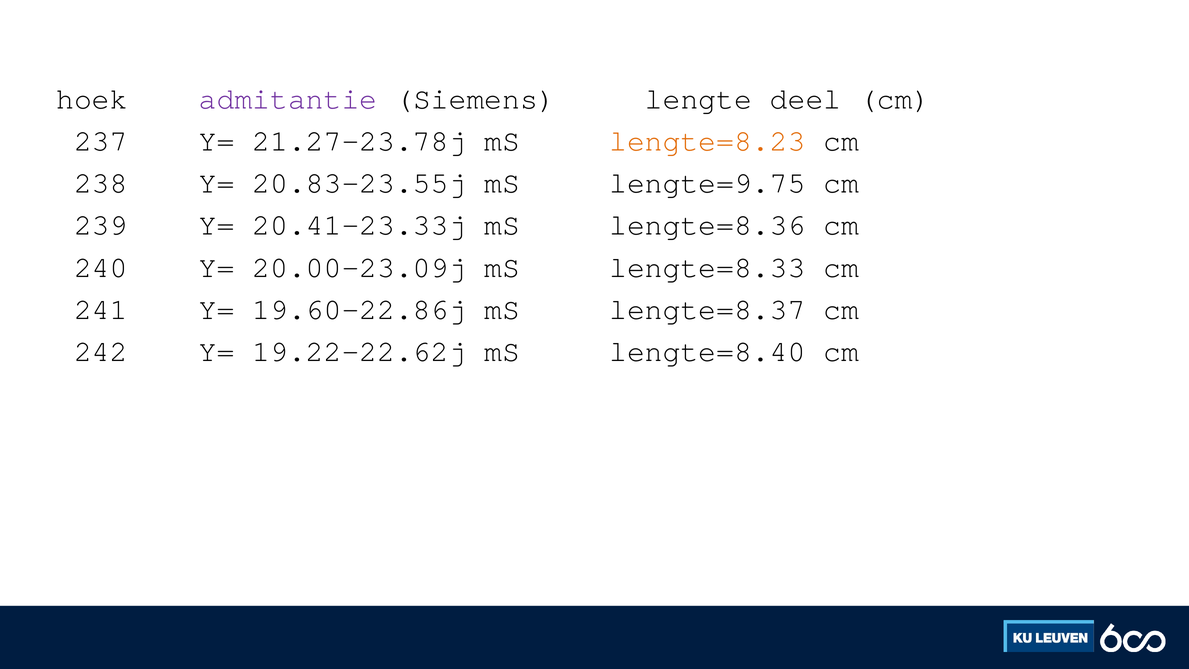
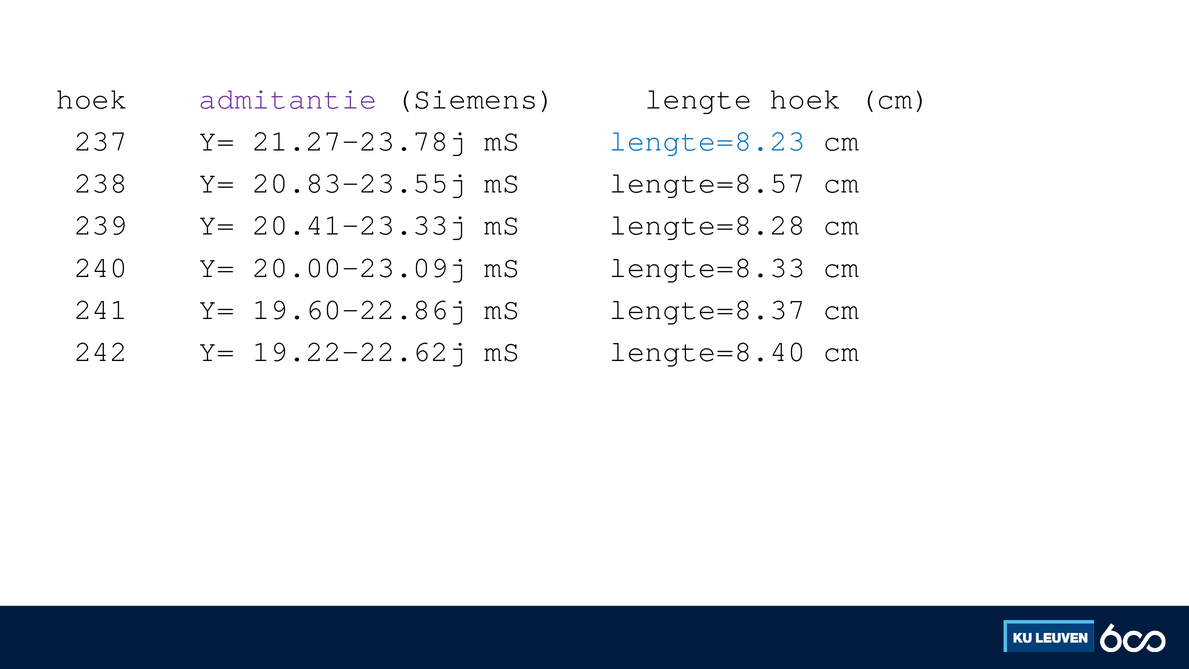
lengte deel: deel -> hoek (806, 99)
lengte=8.23 colour: orange -> blue (707, 141)
lengte=9.75: lengte=9.75 -> lengte=8.57 (707, 183)
lengte=8.36: lengte=8.36 -> lengte=8.28 (707, 225)
